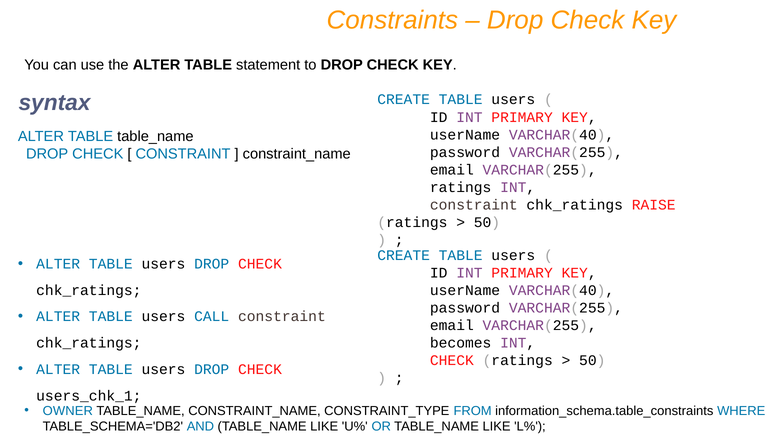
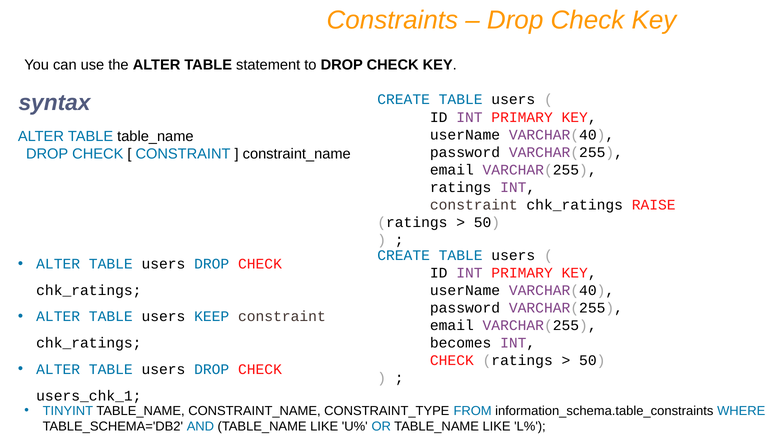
CALL: CALL -> KEEP (212, 316)
OWNER: OWNER -> TINYINT (68, 411)
